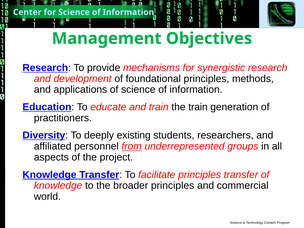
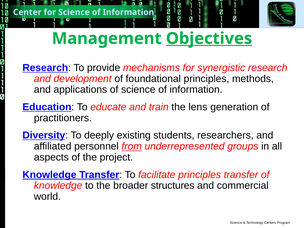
Objectives underline: none -> present (209, 38)
the train: train -> lens (198, 107)
broader principles: principles -> structures (173, 186)
